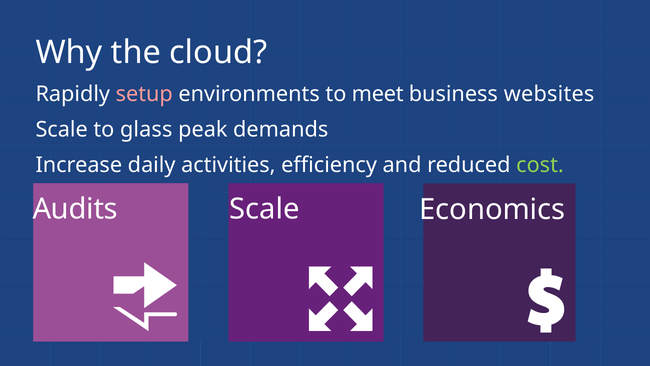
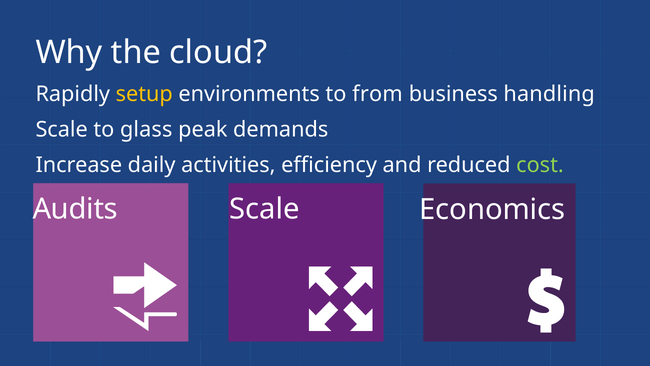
setup colour: pink -> yellow (144, 94)
meet: meet -> from (377, 94)
websites: websites -> handling (549, 94)
